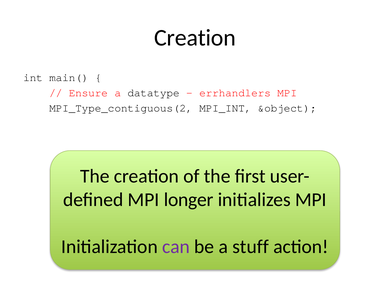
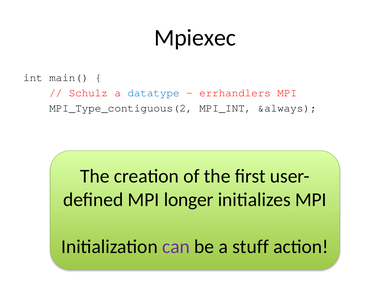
Creation: Creation -> Mpiexec (195, 38)
Ensure: Ensure -> Schulz (88, 93)
datatype colour: black -> blue (154, 93)
&object: &object -> &always (287, 108)
